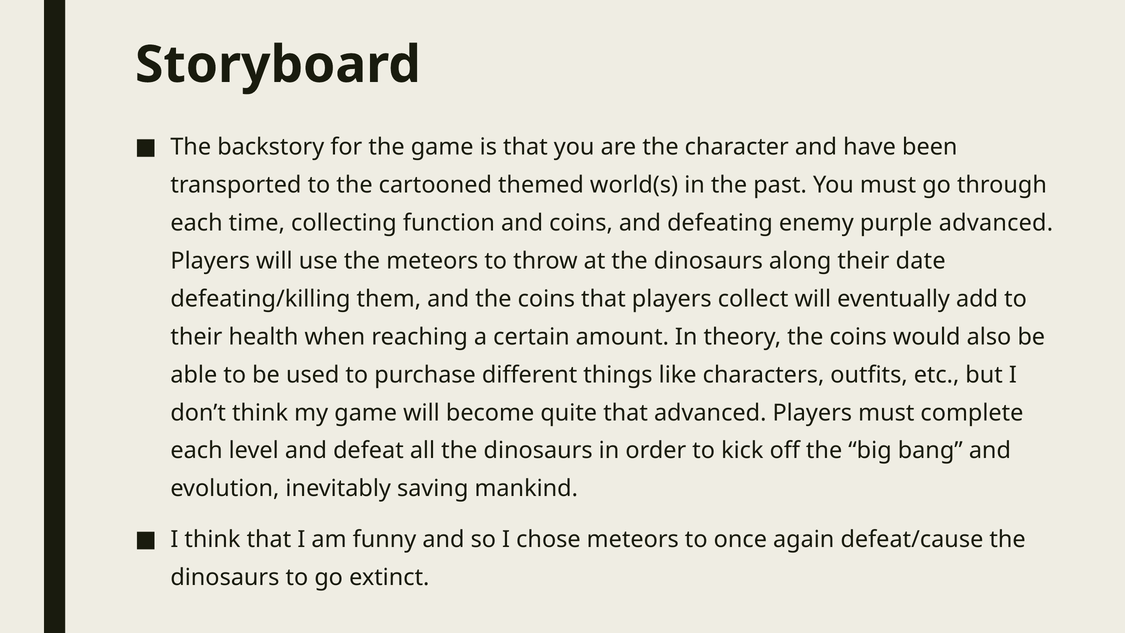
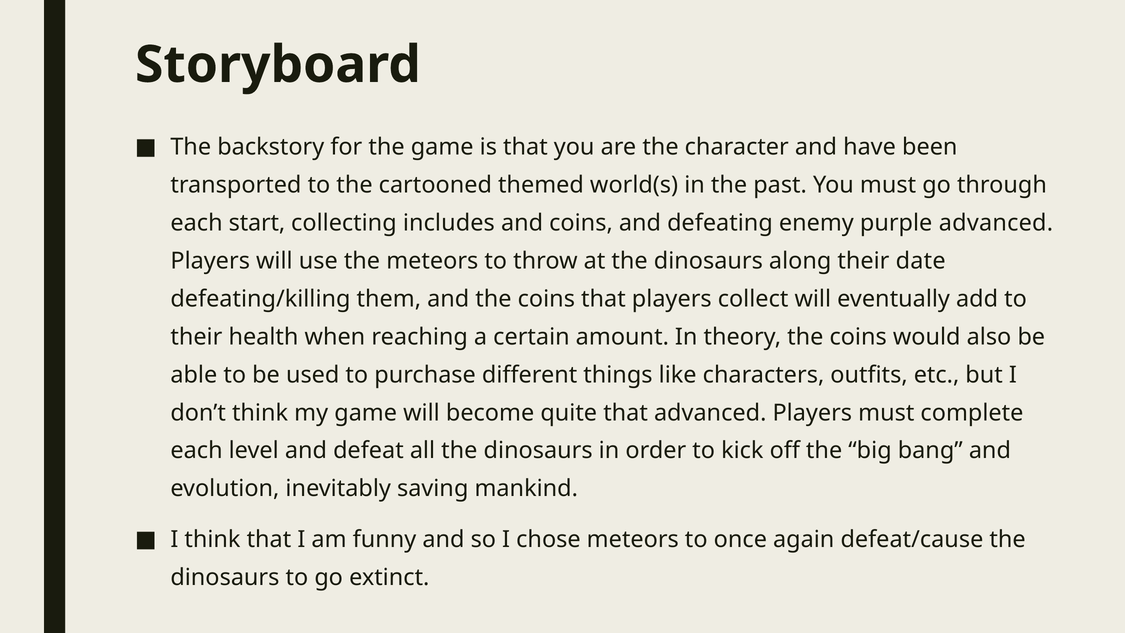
time: time -> start (257, 223)
function: function -> includes (449, 223)
